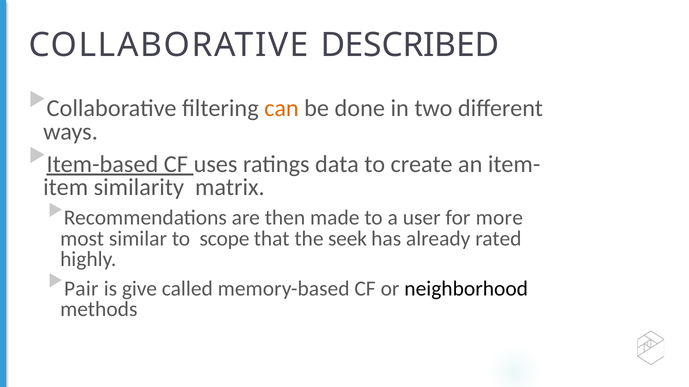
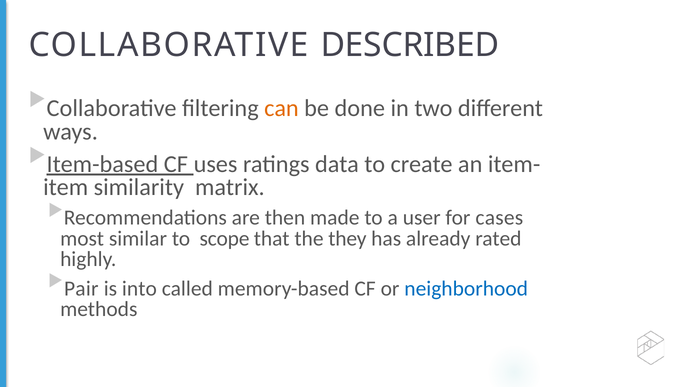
more: more -> cases (499, 218)
seek: seek -> they (347, 238)
give: give -> into (139, 289)
neighborhood colour: black -> blue (466, 289)
